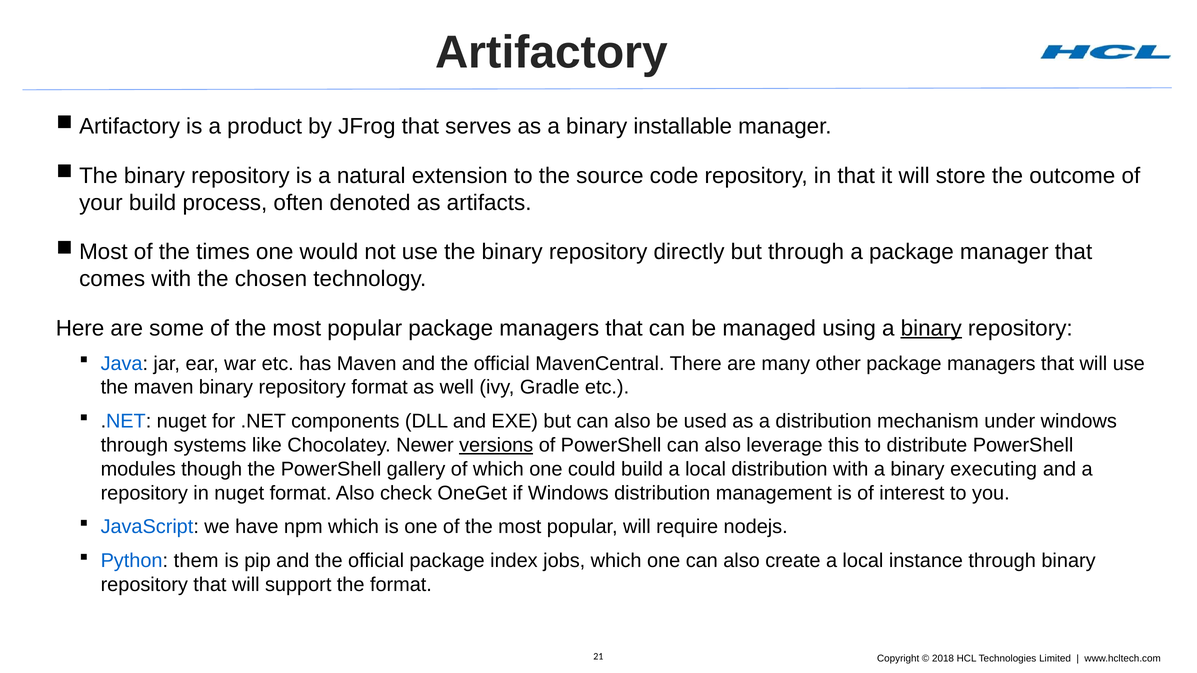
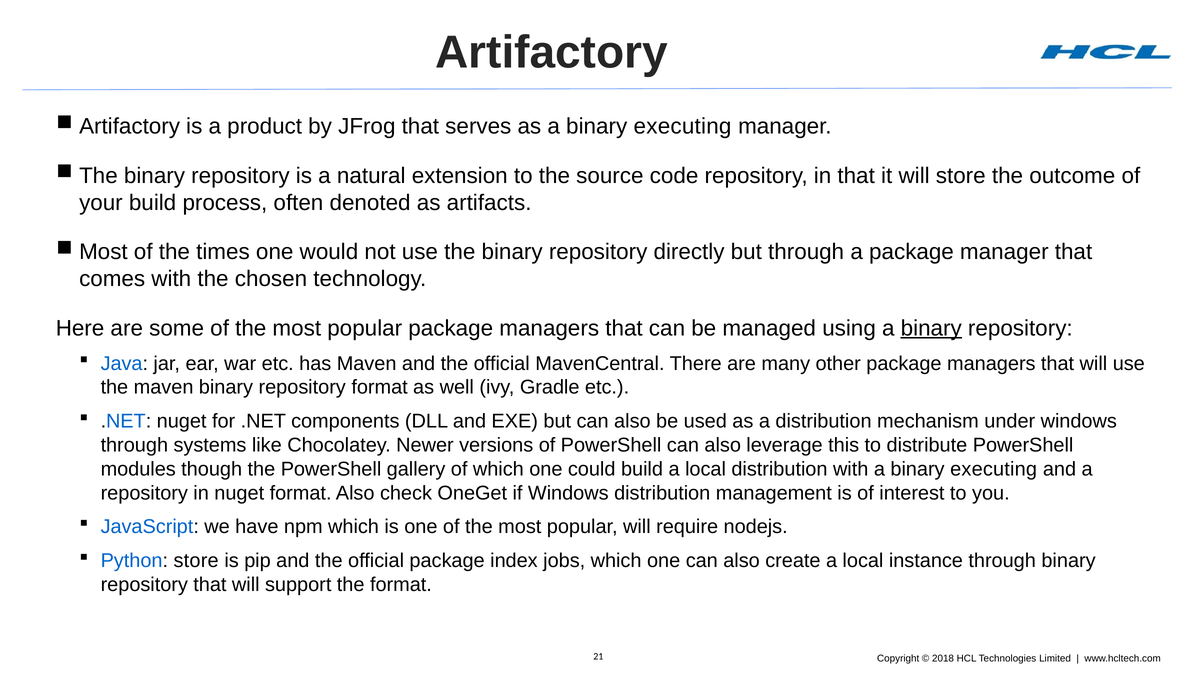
as a binary installable: installable -> executing (683, 126)
versions underline: present -> none (496, 445)
Python them: them -> store (196, 561)
